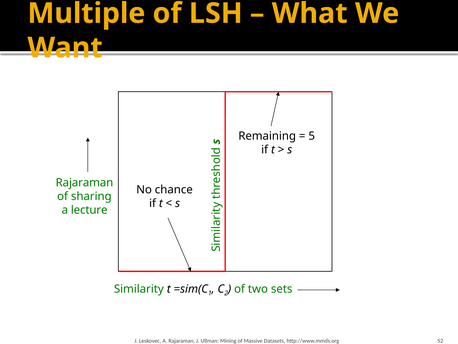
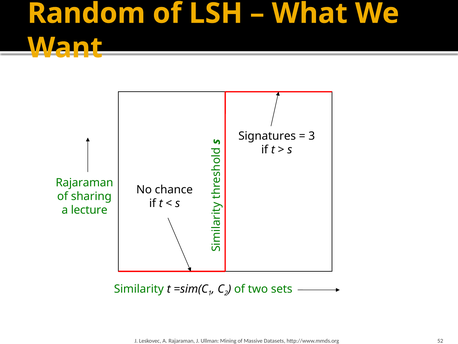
Multiple: Multiple -> Random (86, 13)
Remaining: Remaining -> Signatures (267, 136)
5: 5 -> 3 (312, 136)
